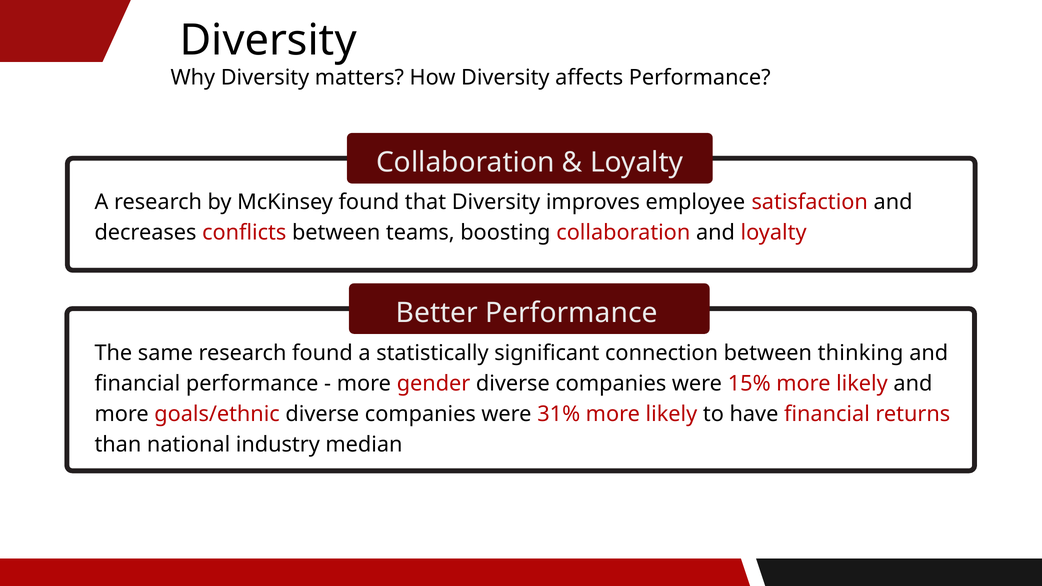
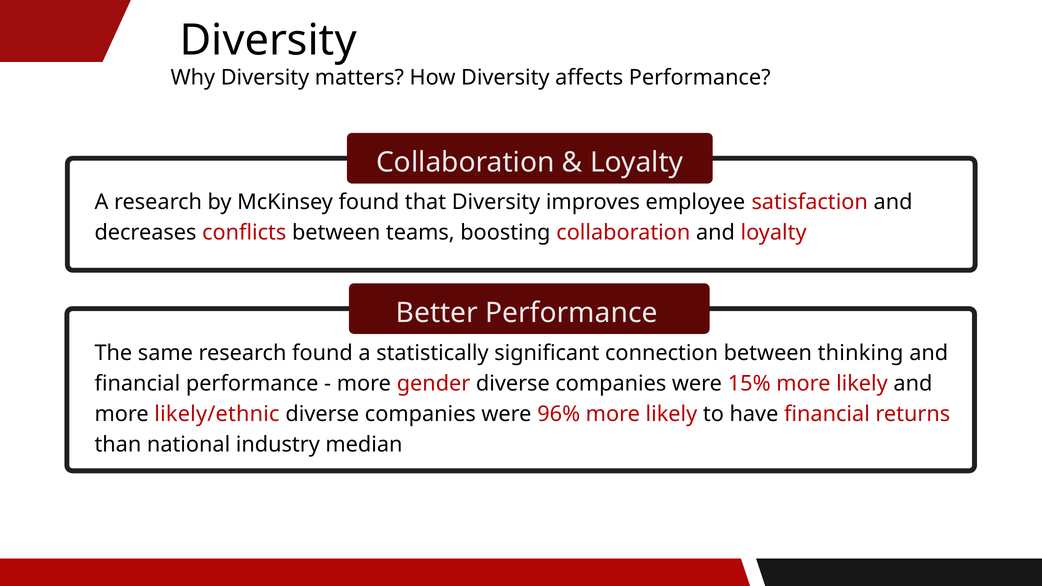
goals/ethnic: goals/ethnic -> likely/ethnic (217, 414)
31%: 31% -> 96% (559, 414)
